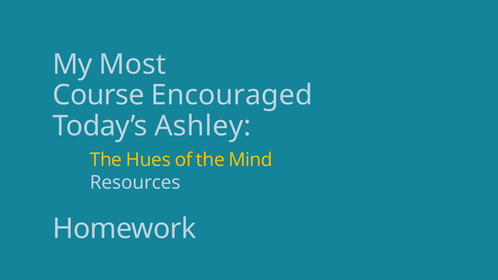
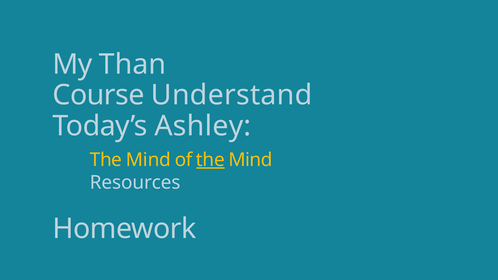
Most: Most -> Than (133, 64)
Encouraged: Encouraged -> Understand (232, 95)
Hues: Hues -> Mind (148, 160)
the underline: none -> present (210, 160)
